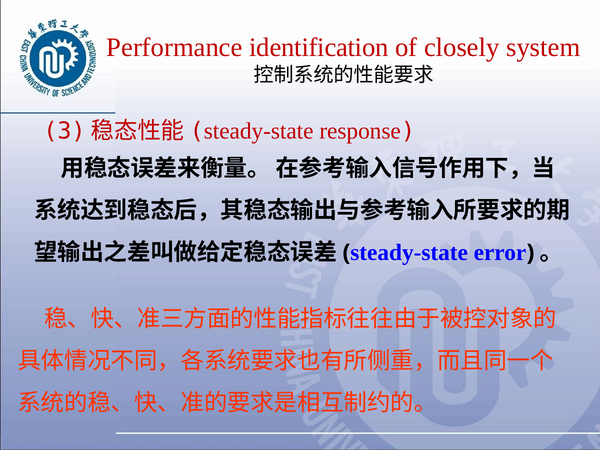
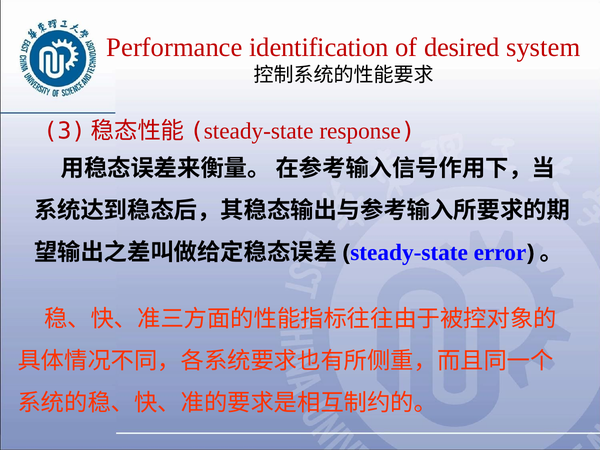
closely: closely -> desired (462, 47)
